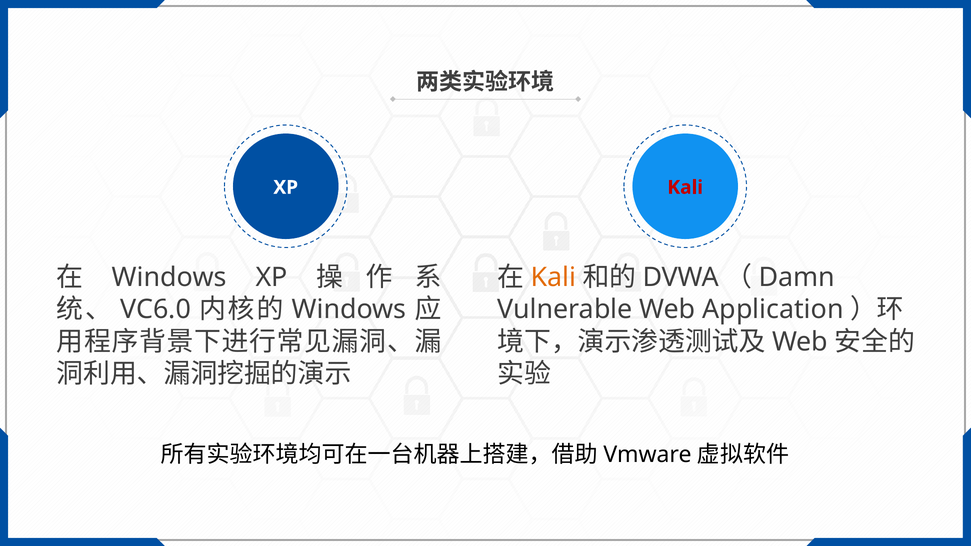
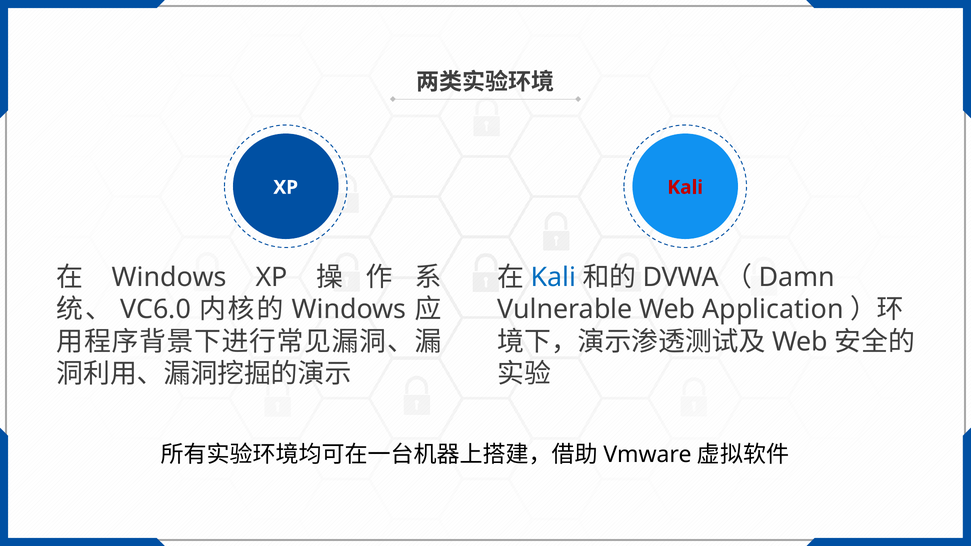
Kali colour: orange -> blue (553, 277)
